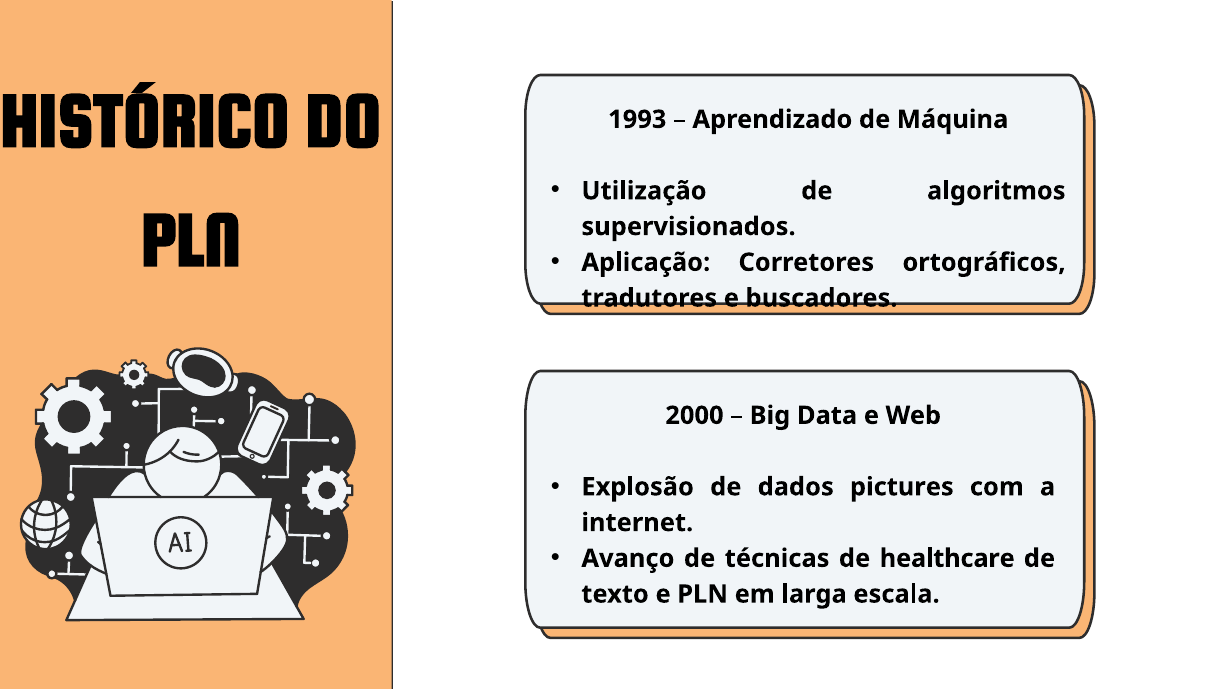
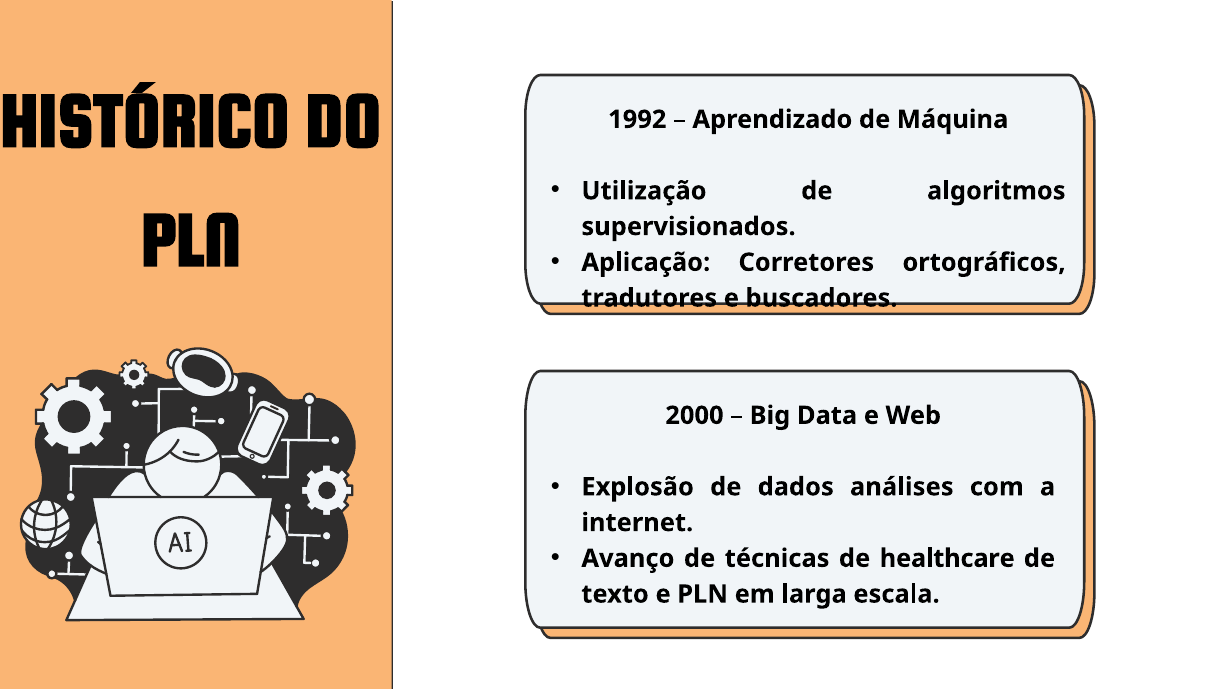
1993: 1993 -> 1992 (637, 119)
pictures: pictures -> análises (902, 487)
